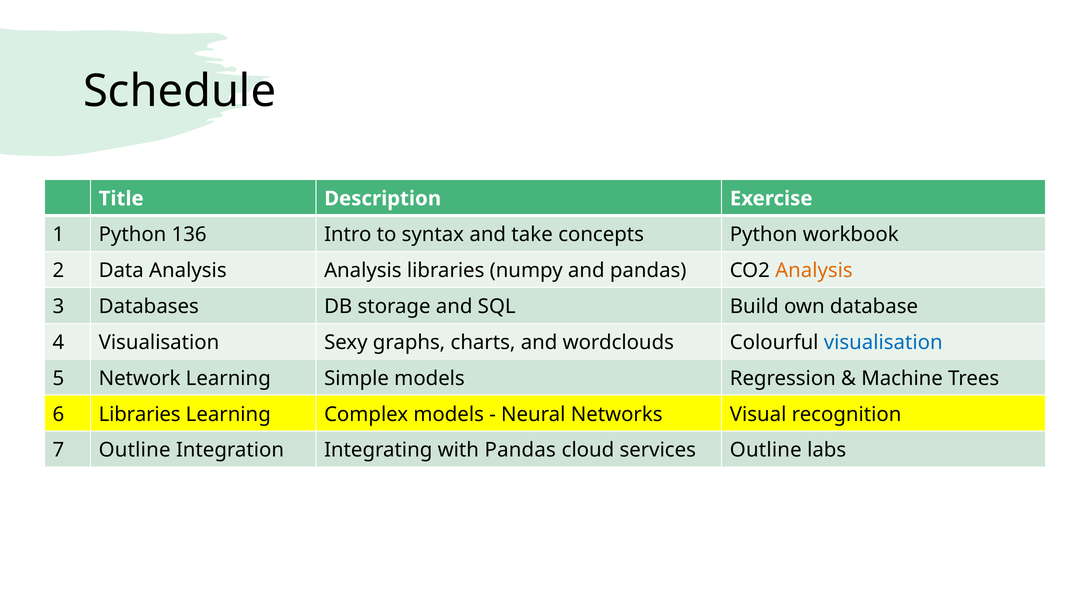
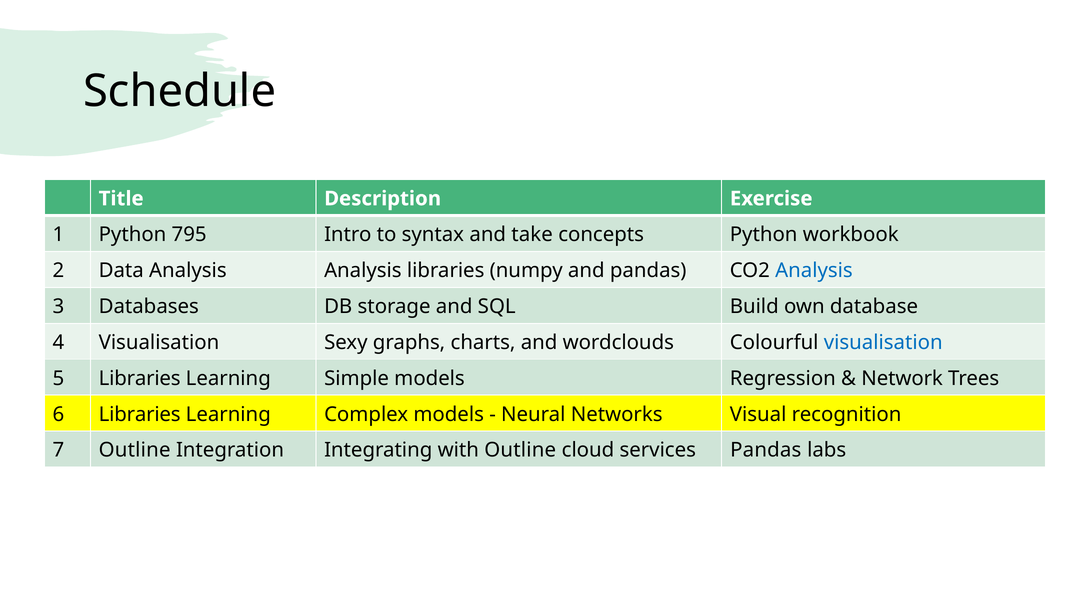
136: 136 -> 795 (189, 235)
Analysis colour: orange -> blue (814, 271)
5 Network: Network -> Libraries (140, 379)
Machine: Machine -> Network (902, 379)
with Pandas: Pandas -> Outline (520, 451)
services Outline: Outline -> Pandas (766, 451)
